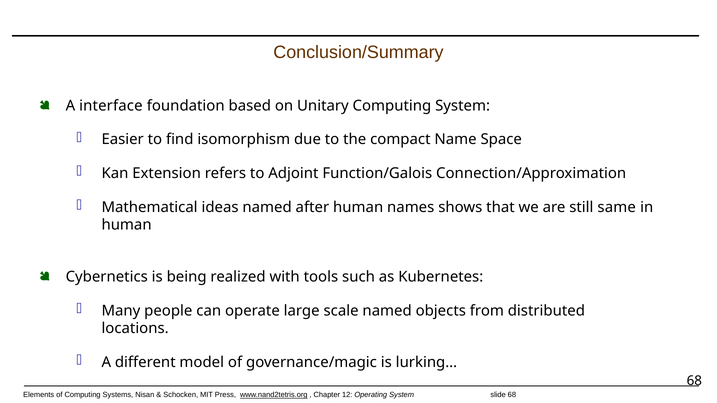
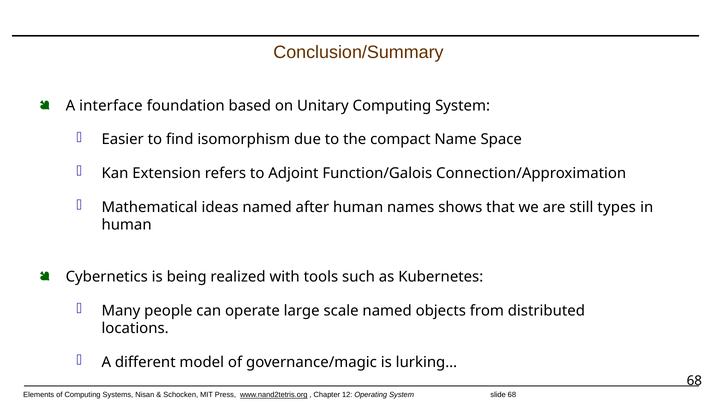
same: same -> types (617, 207)
